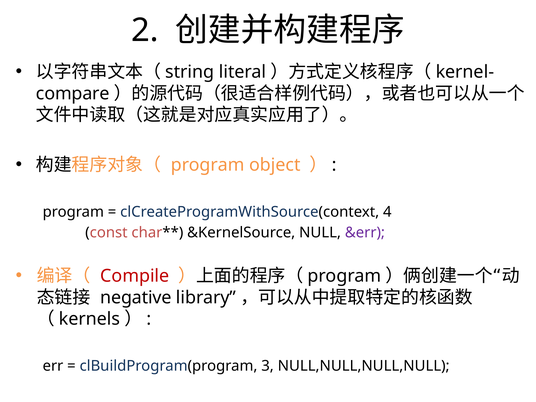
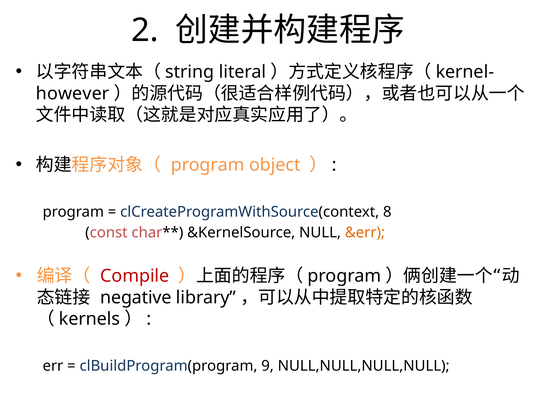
compare: compare -> however (73, 94)
4: 4 -> 8 (387, 212)
&err colour: purple -> orange (365, 233)
3: 3 -> 9 (268, 366)
